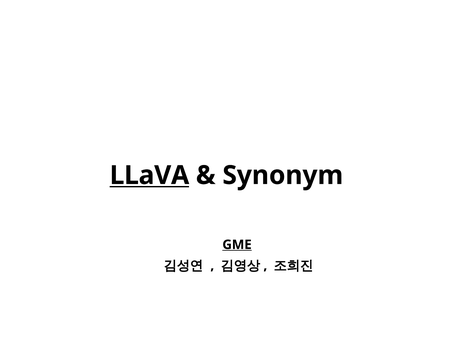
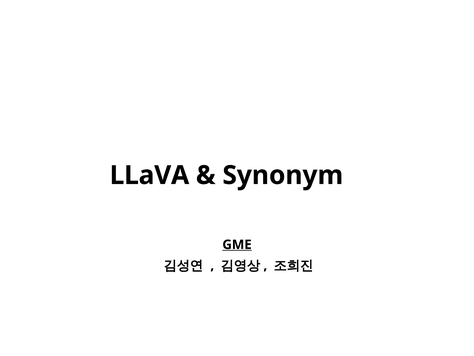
LLaVA underline: present -> none (149, 175)
